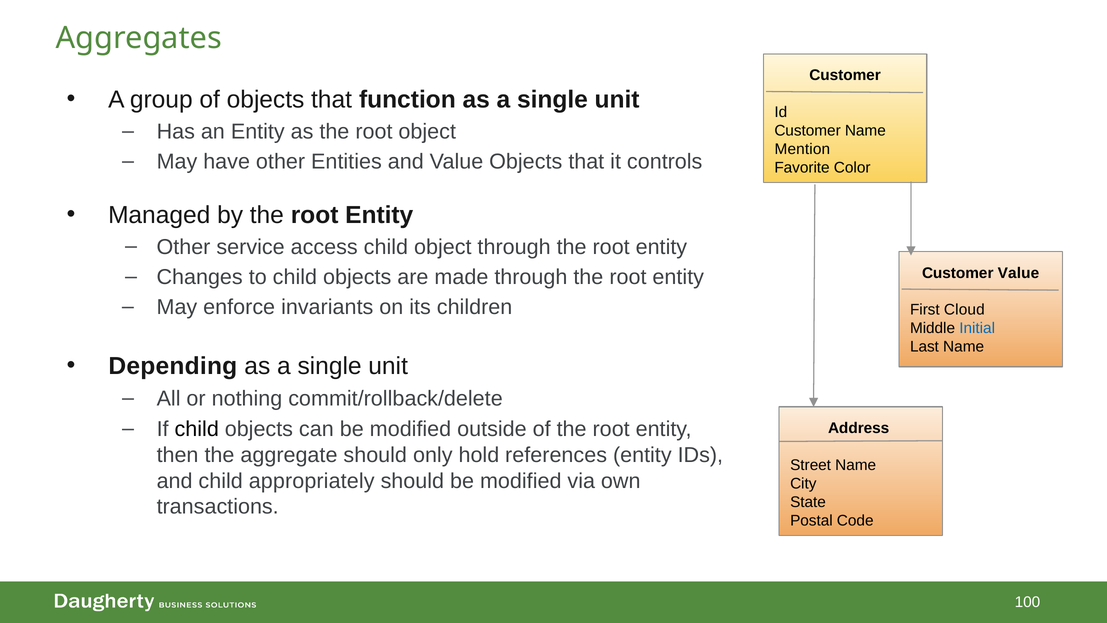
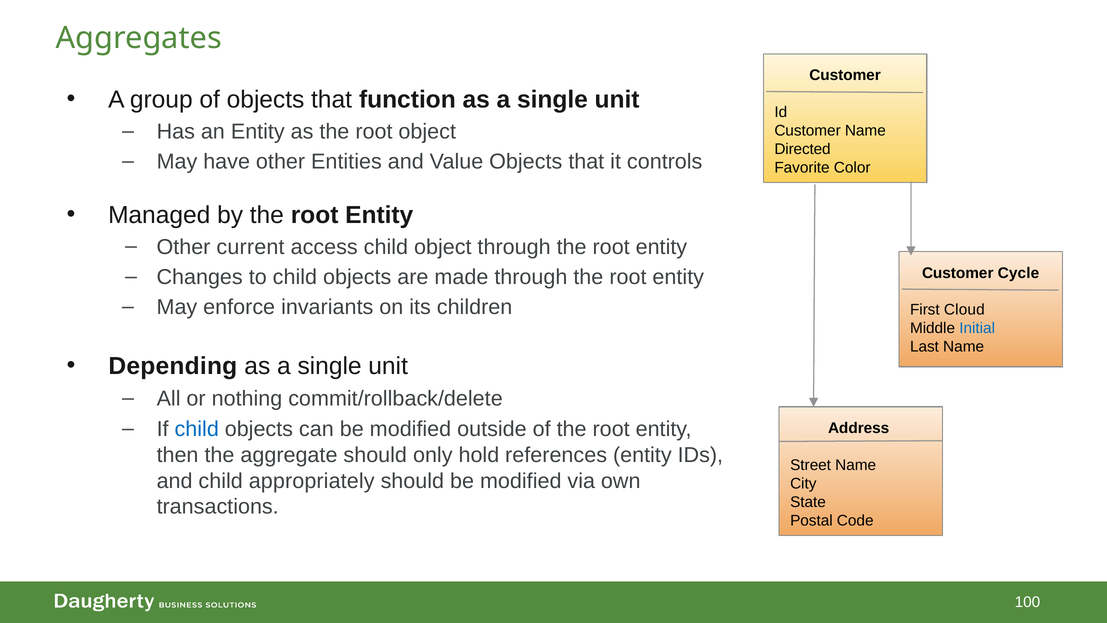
Mention: Mention -> Directed (803, 149)
service: service -> current (251, 247)
Customer Value: Value -> Cycle (1018, 273)
child colour: black -> blue (197, 429)
